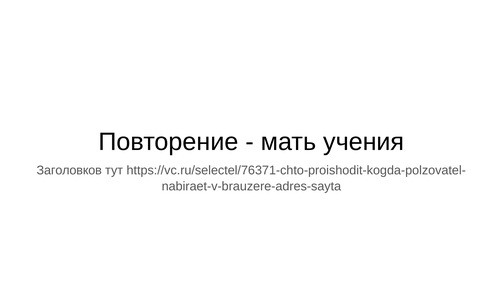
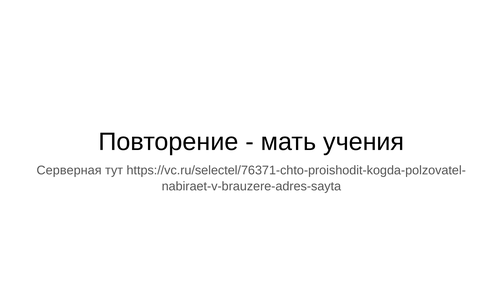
Заголовков: Заголовков -> Серверная (69, 170)
